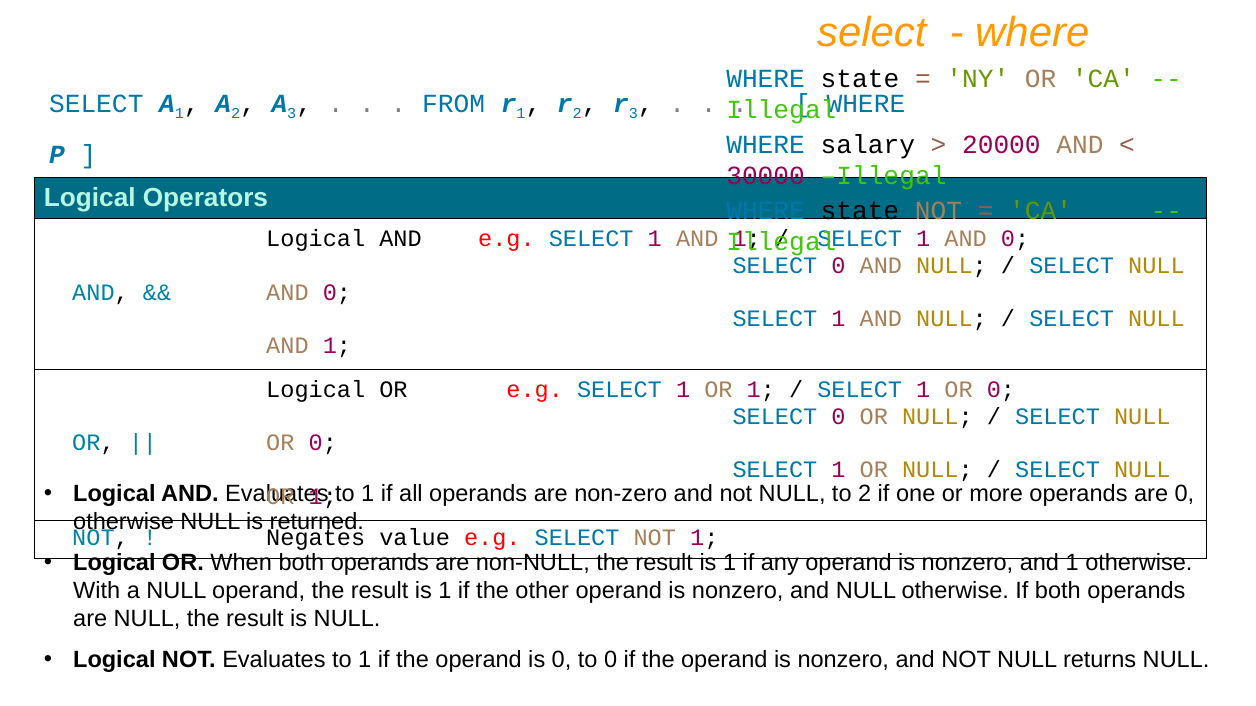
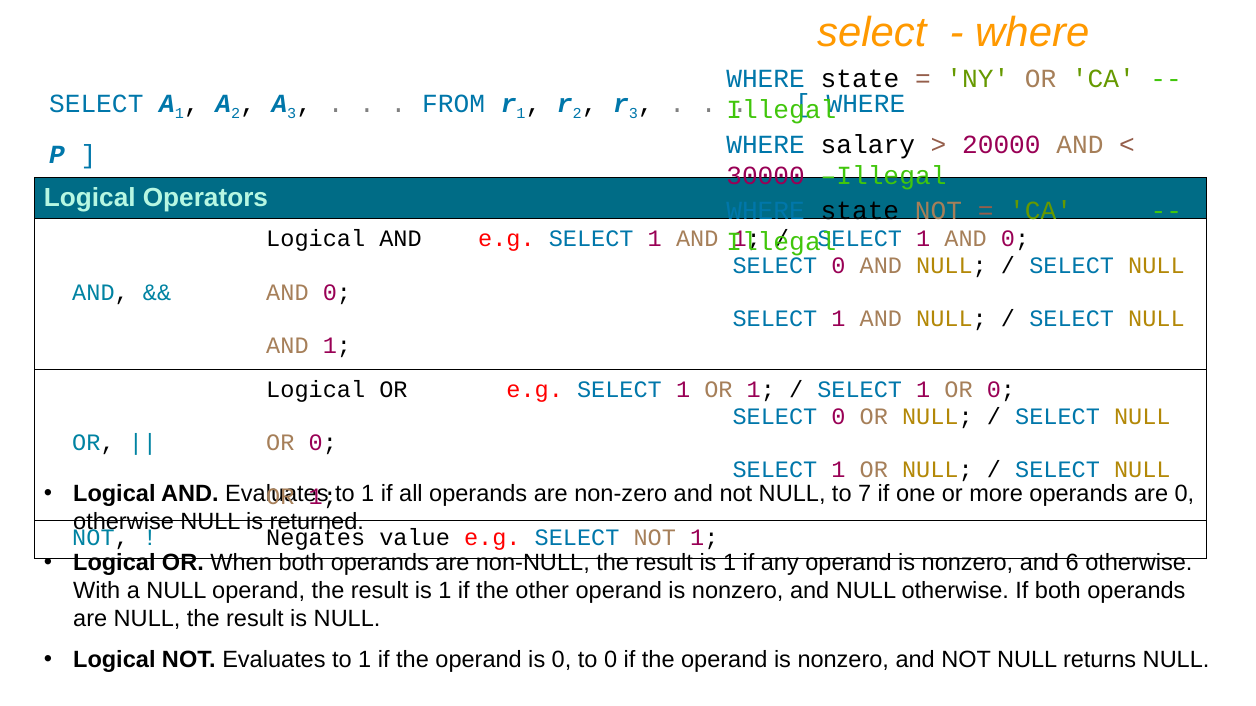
to 2: 2 -> 7 (865, 494)
nonzero and 1: 1 -> 6 (1072, 563)
